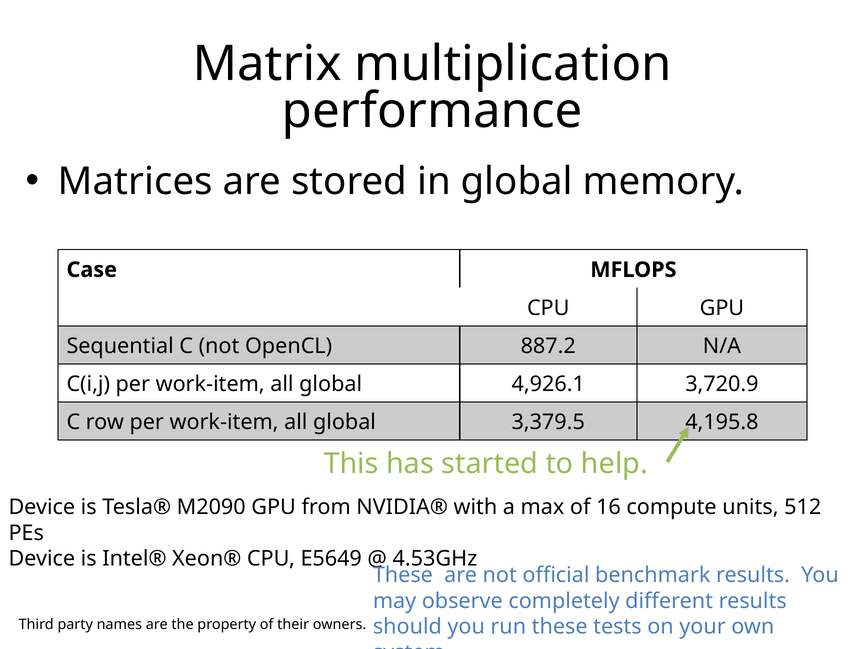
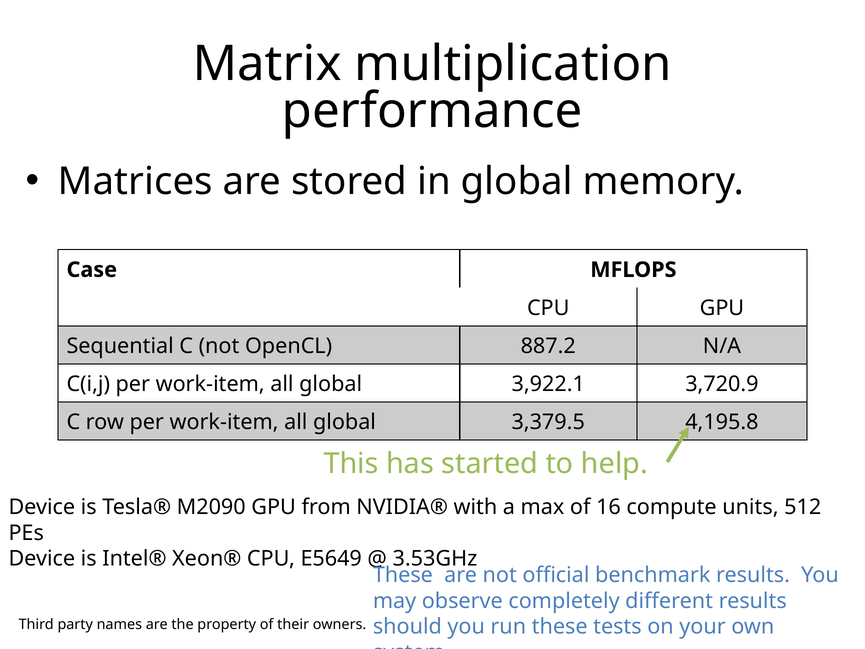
4,926.1: 4,926.1 -> 3,922.1 (548, 384)
4.53GHz: 4.53GHz -> 3.53GHz (435, 559)
